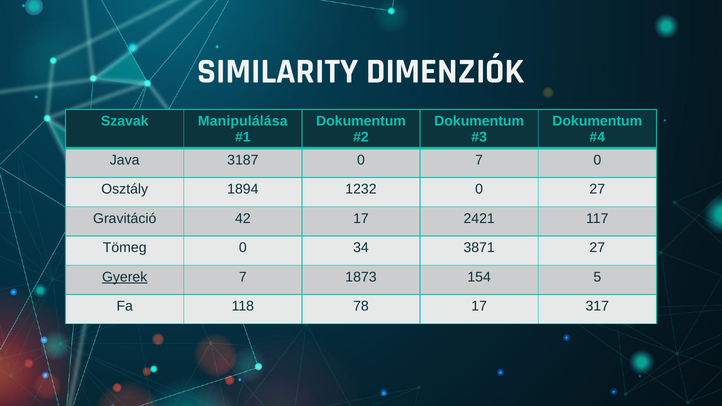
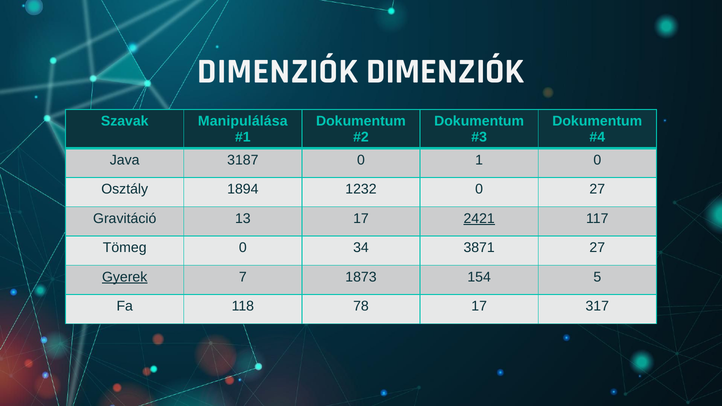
SIMILARITY: SIMILARITY -> DIMENZIÓK (278, 71)
0 7: 7 -> 1 (479, 160)
42: 42 -> 13 (243, 219)
2421 underline: none -> present (479, 219)
